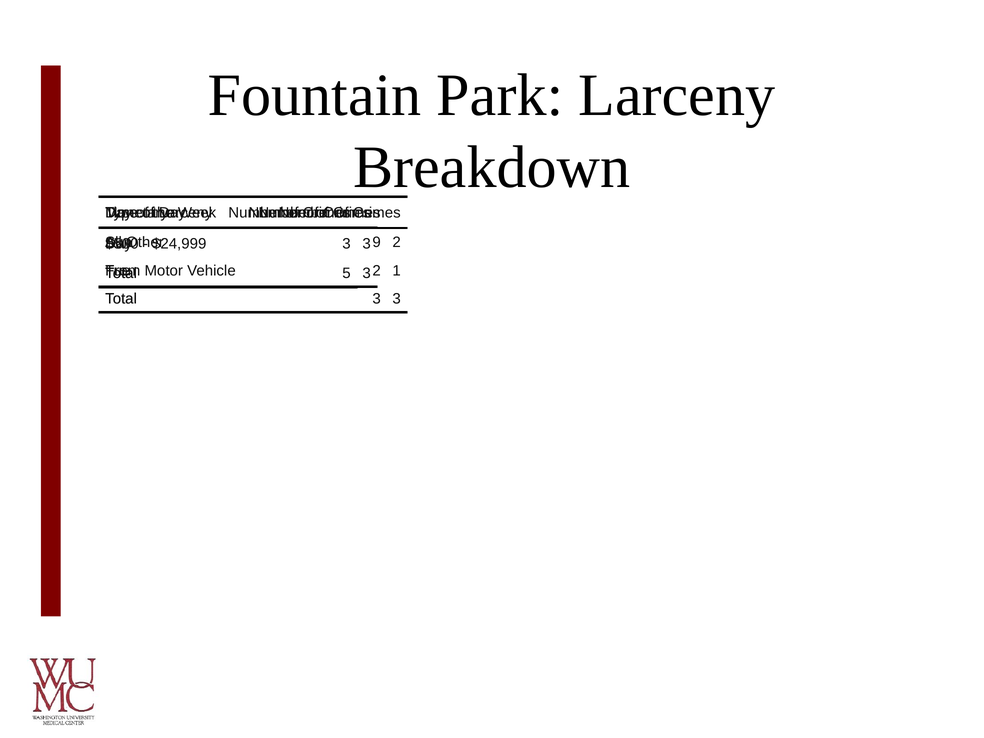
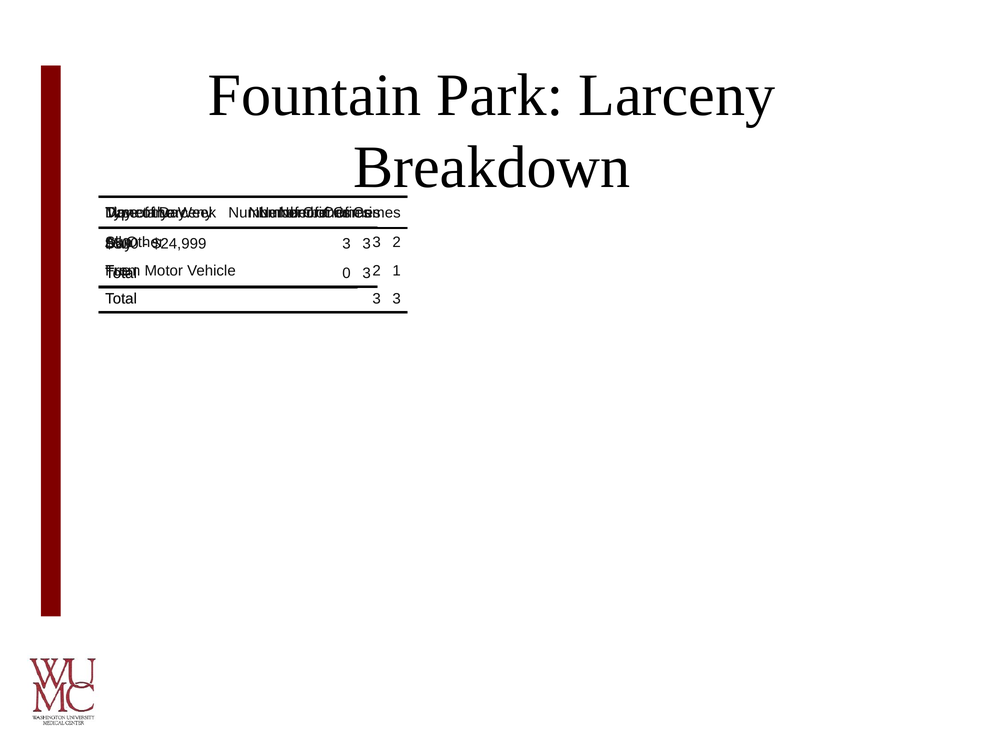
9: 9 -> 3 (377, 242)
5: 5 -> 0 (347, 273)
